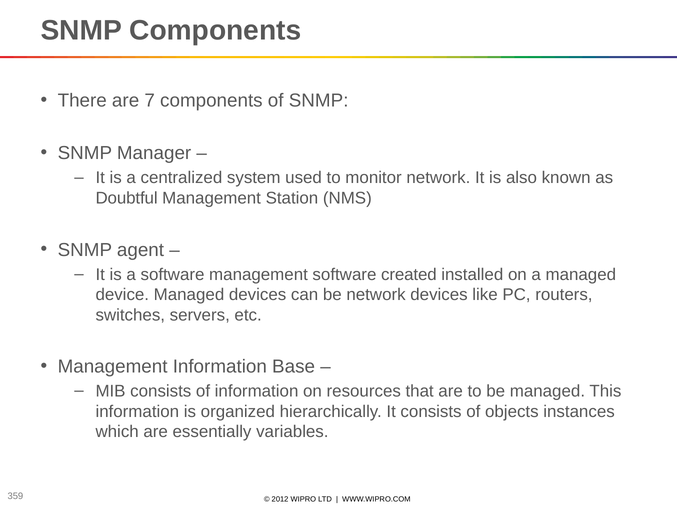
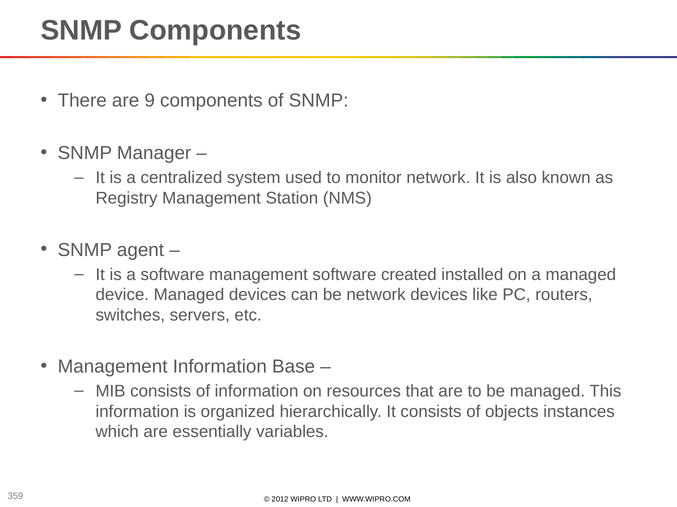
7: 7 -> 9 (150, 101)
Doubtful: Doubtful -> Registry (127, 198)
